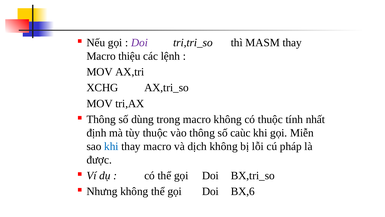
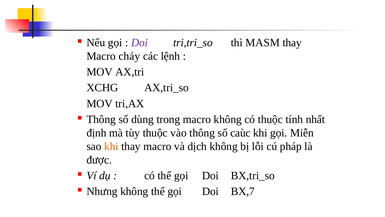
thiệu: thiệu -> cháy (129, 56)
khi colour: blue -> orange (111, 146)
BX,6: BX,6 -> BX,7 (243, 191)
